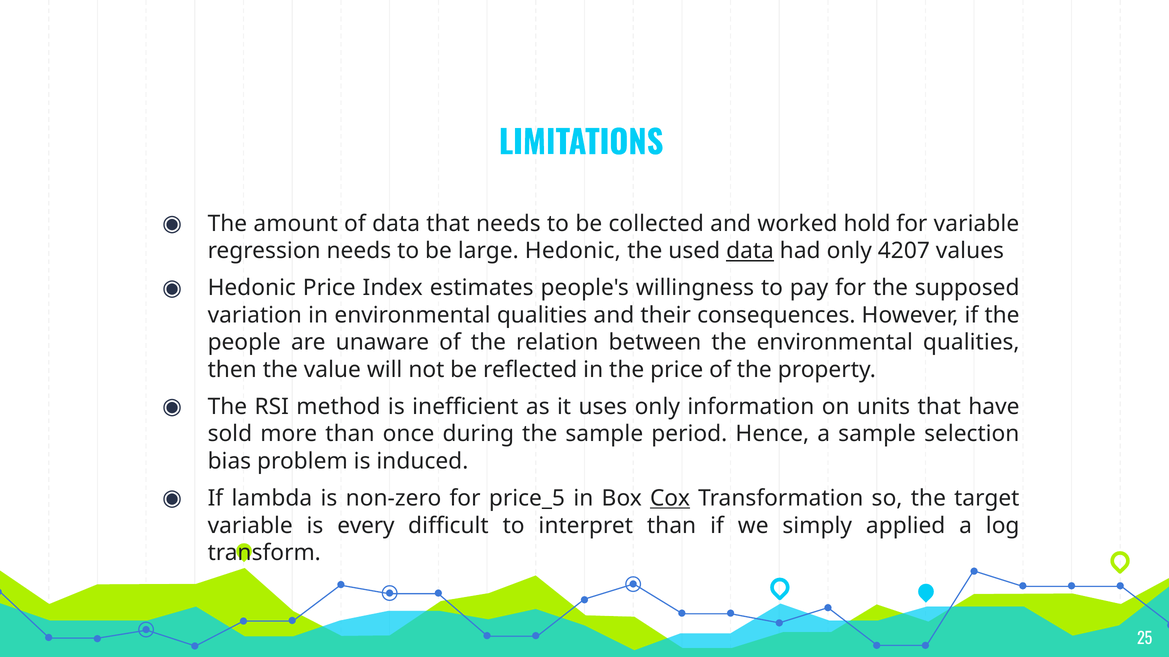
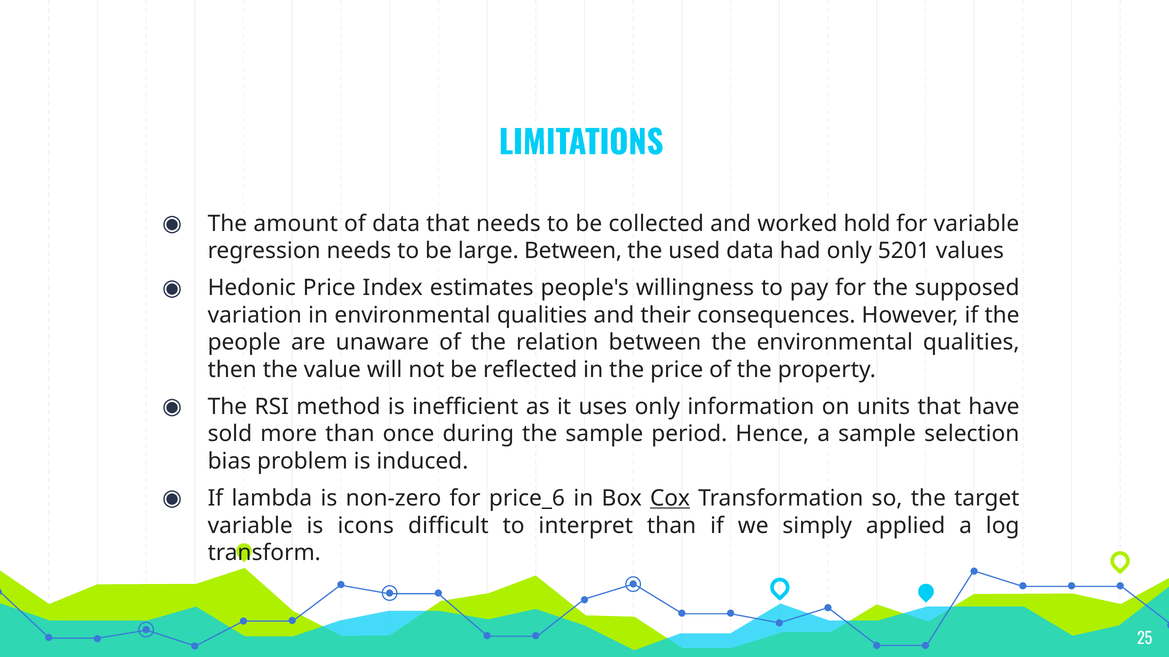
large Hedonic: Hedonic -> Between (573, 251)
data underline: present -> none (750, 251)
4207: 4207 -> 5201 (904, 251)
price_5: price_5 -> price_6 (527, 499)
every: every -> icons (366, 526)
